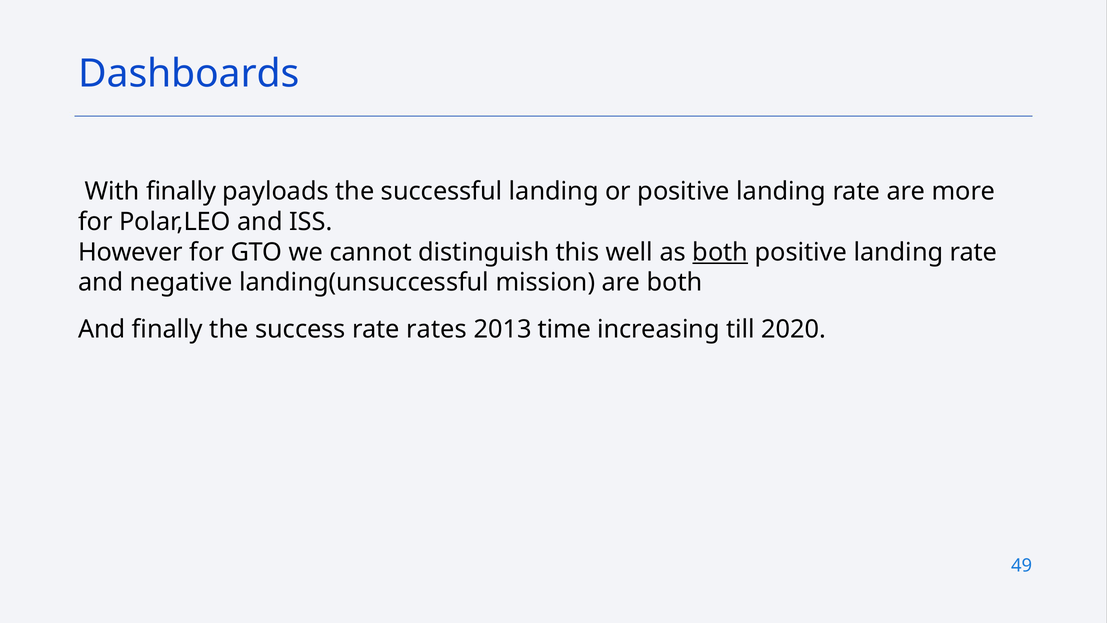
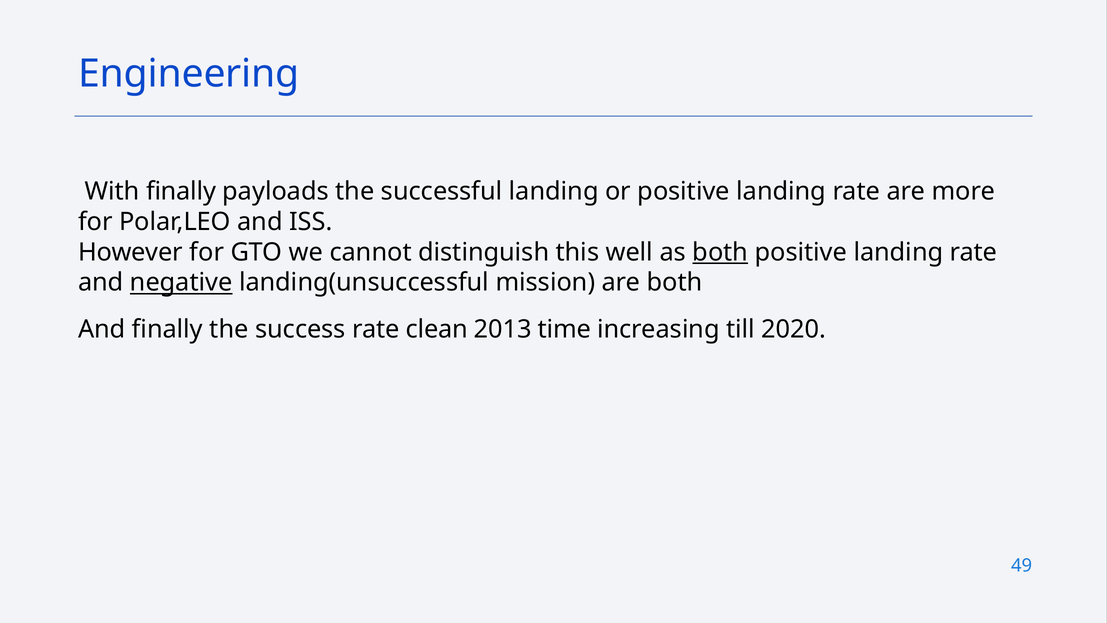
Dashboards: Dashboards -> Engineering (189, 74)
negative underline: none -> present (181, 282)
rates: rates -> clean (437, 329)
